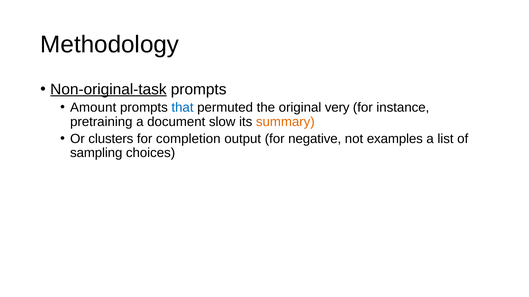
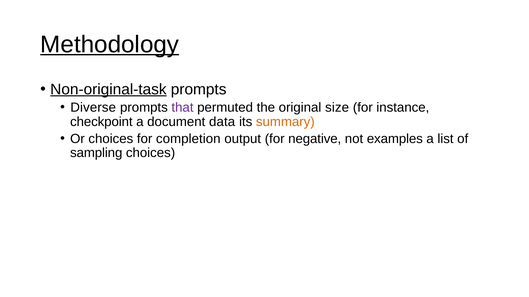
Methodology underline: none -> present (110, 44)
Amount: Amount -> Diverse (93, 108)
that colour: blue -> purple (182, 108)
very: very -> size (337, 108)
pretraining: pretraining -> checkpoint (101, 122)
slow: slow -> data (222, 122)
Or clusters: clusters -> choices (111, 139)
